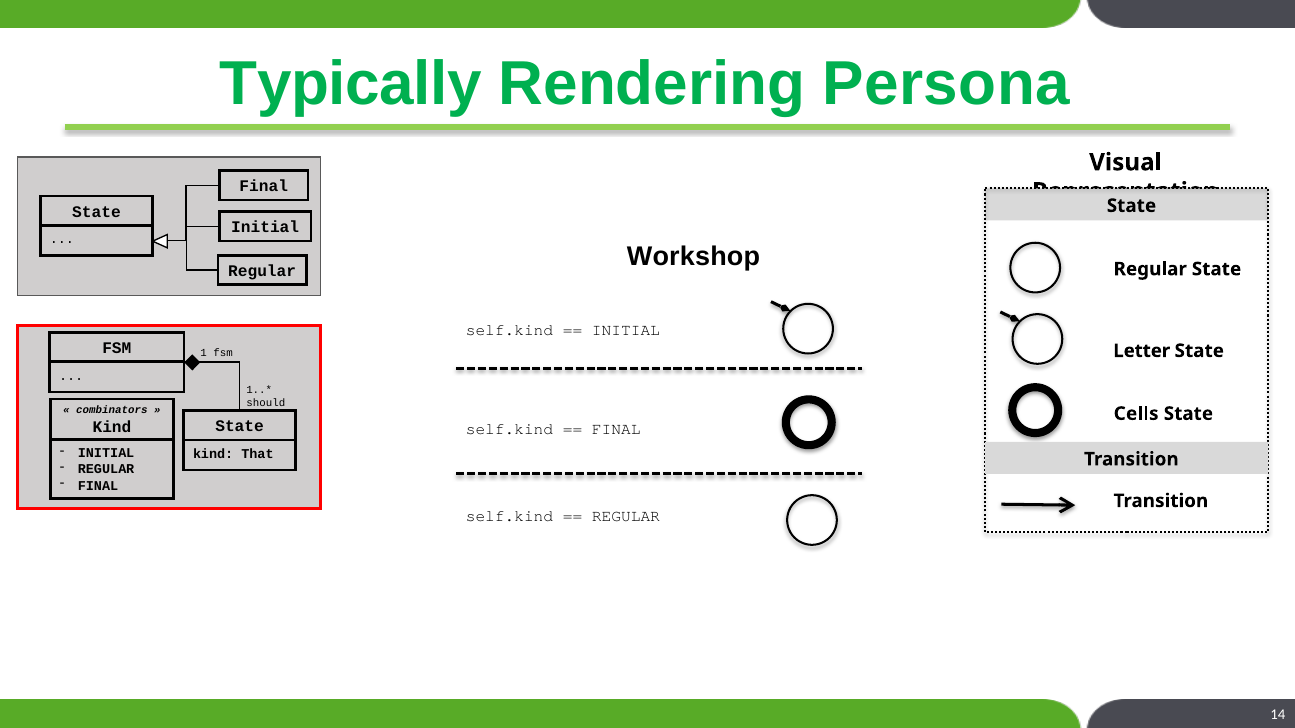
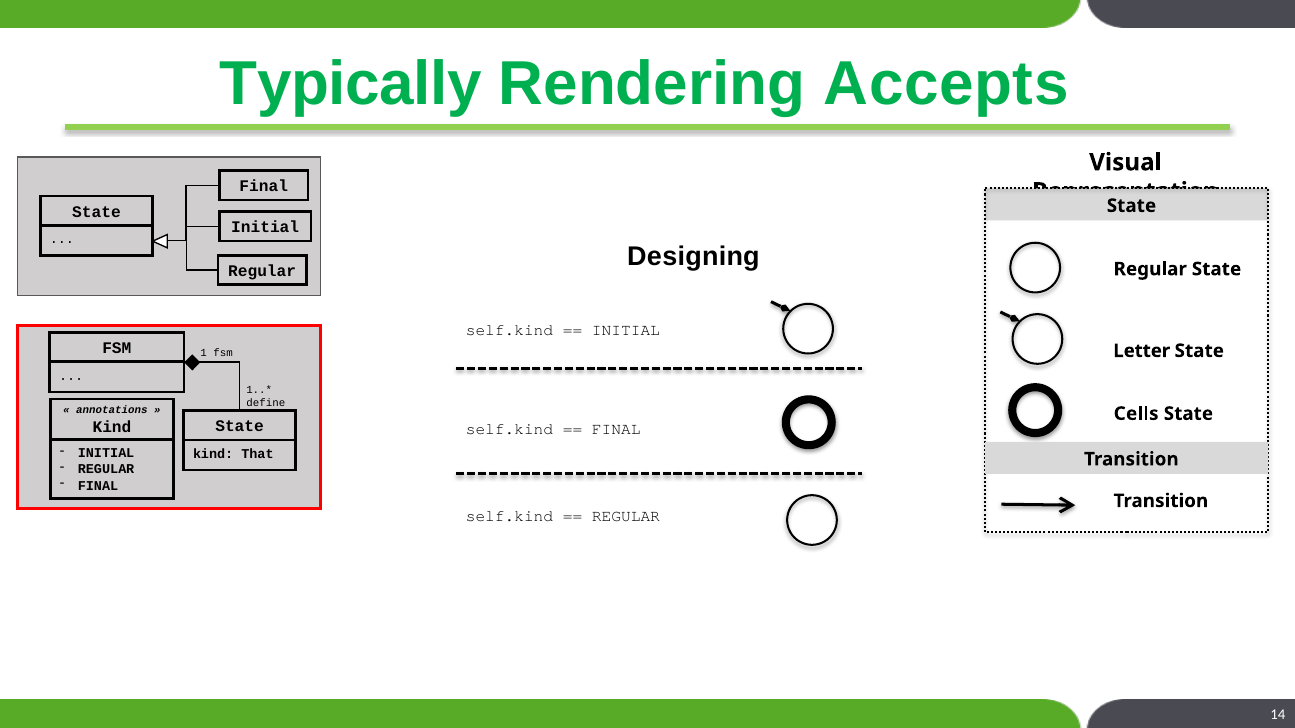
Persona: Persona -> Accepts (946, 85)
Workshop: Workshop -> Designing (693, 257)
should: should -> define (266, 404)
combinators: combinators -> annotations (112, 411)
